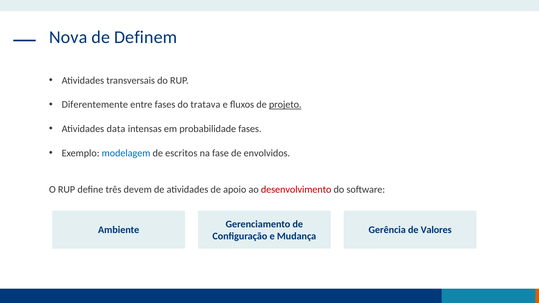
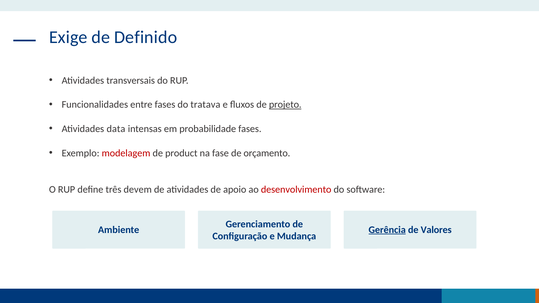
Nova: Nova -> Exige (68, 37)
Definem: Definem -> Definido (146, 37)
Diferentemente: Diferentemente -> Funcionalidades (95, 105)
modelagem colour: blue -> red (126, 153)
escritos: escritos -> product (181, 153)
envolvidos: envolvidos -> orçamento (267, 153)
Gerência underline: none -> present (387, 230)
